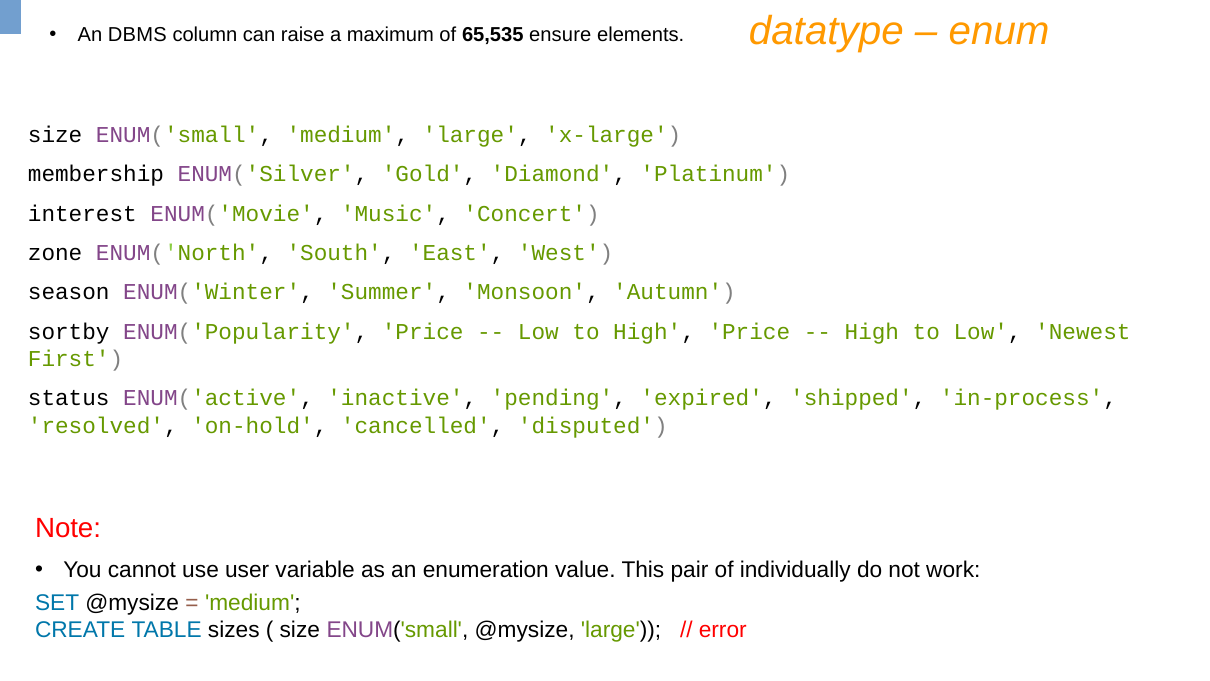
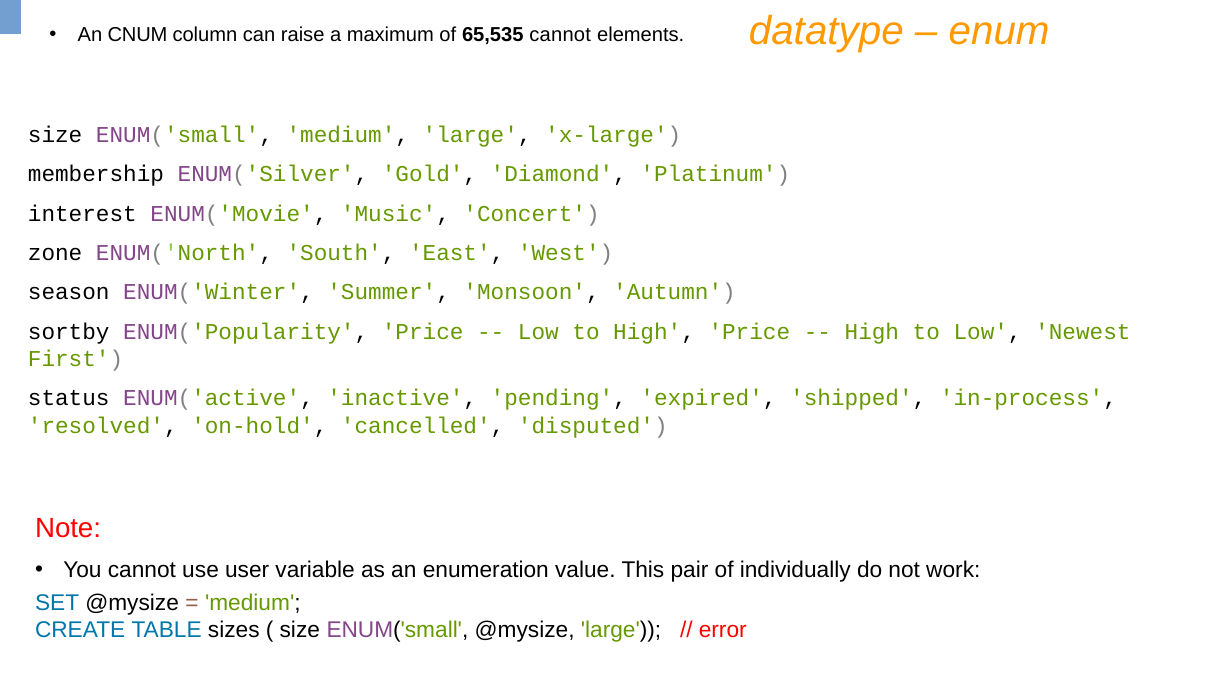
DBMS: DBMS -> CNUM (137, 35)
65,535 ensure: ensure -> cannot (560, 35)
